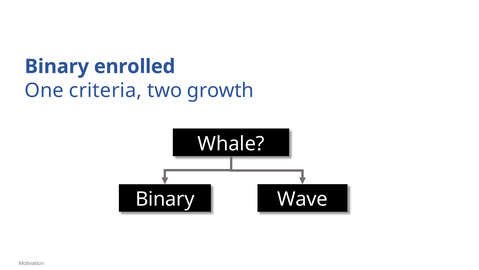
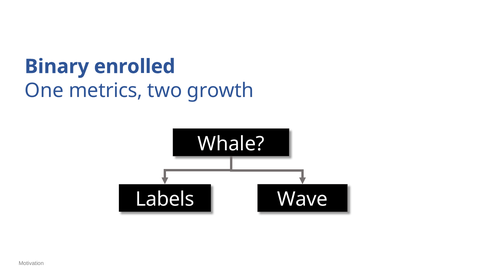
criteria: criteria -> metrics (106, 90)
Binary: Binary -> Labels (165, 199)
